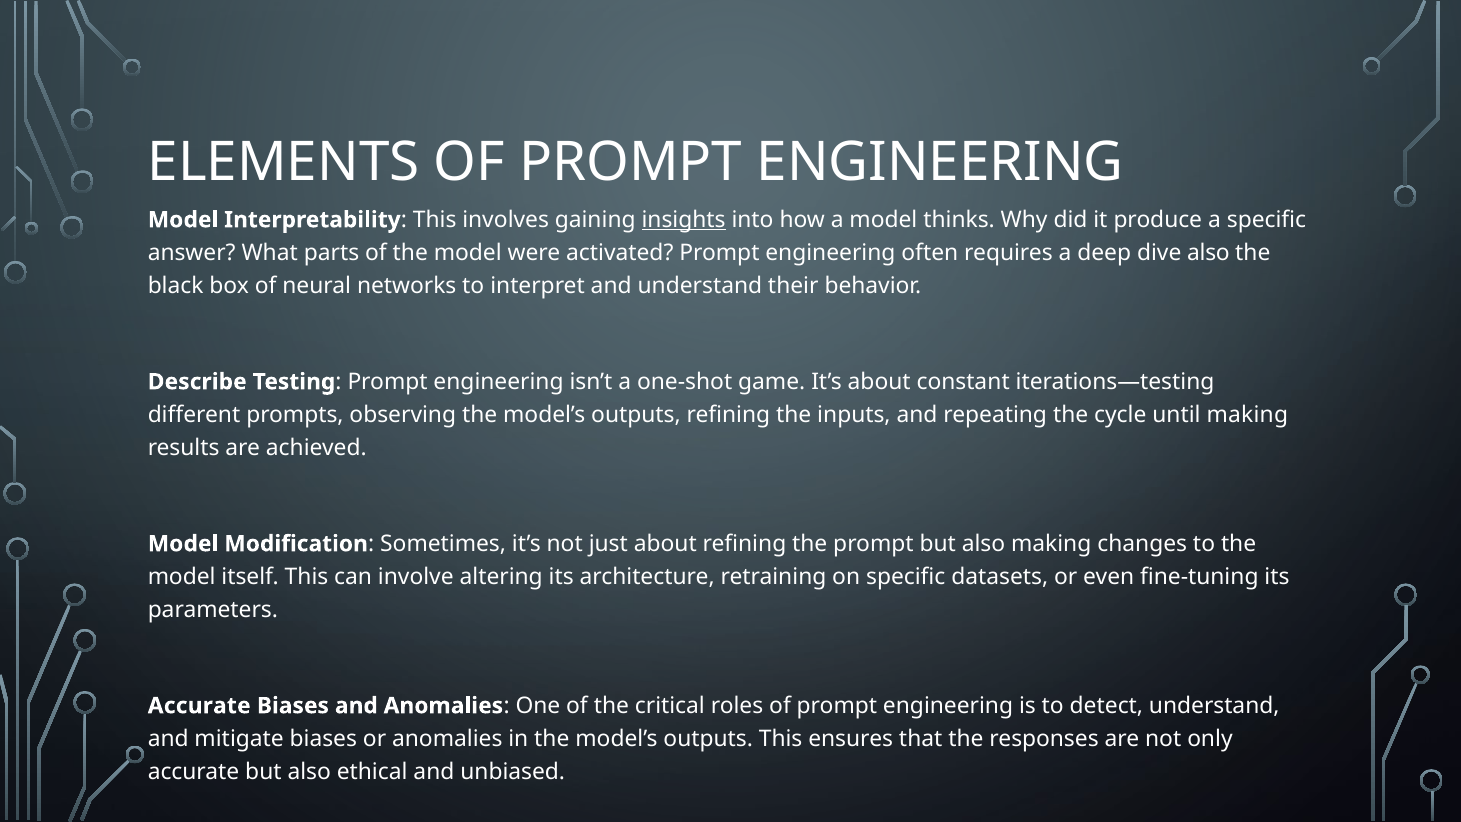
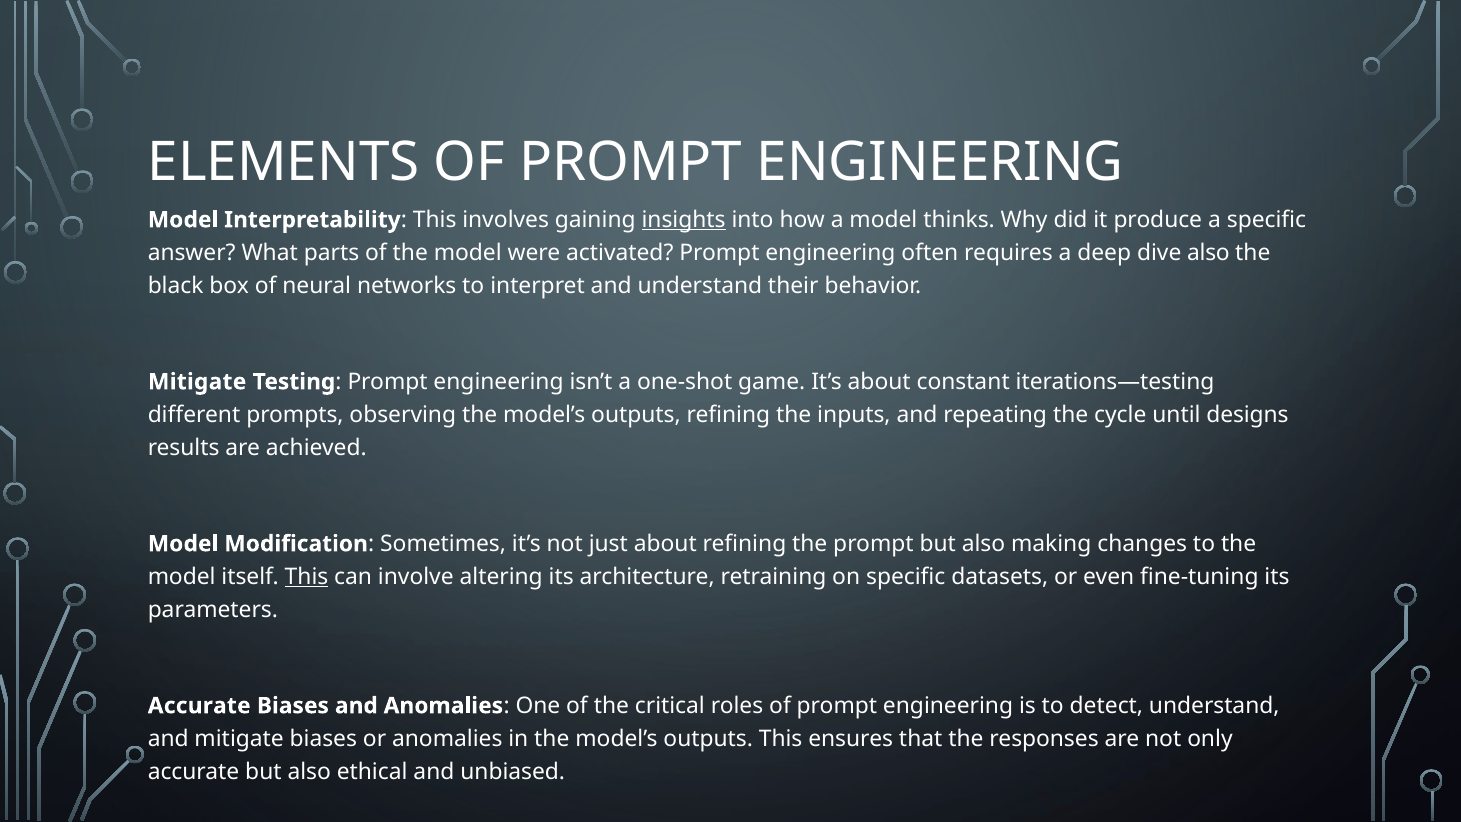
Describe: Describe -> Mitigate (197, 382)
until making: making -> designs (1248, 415)
This underline: none -> present (307, 577)
